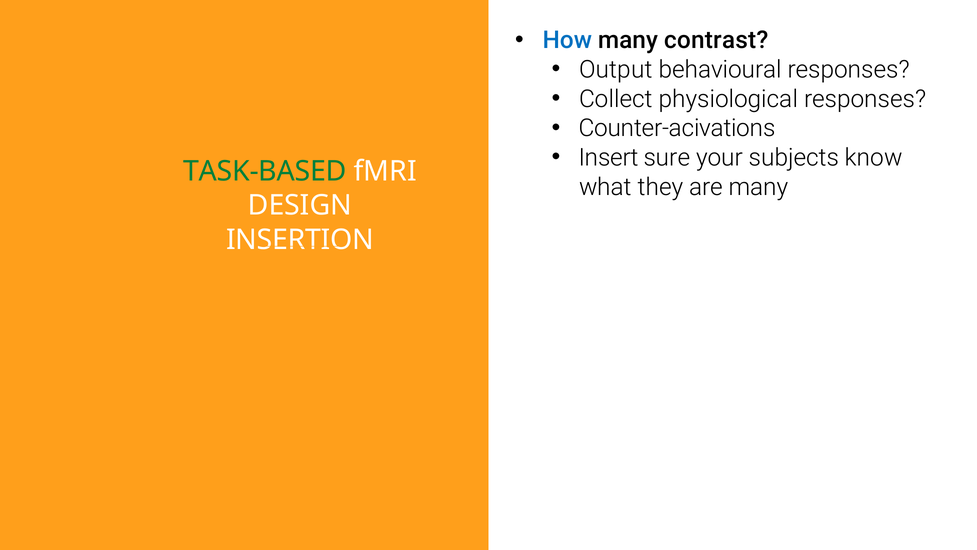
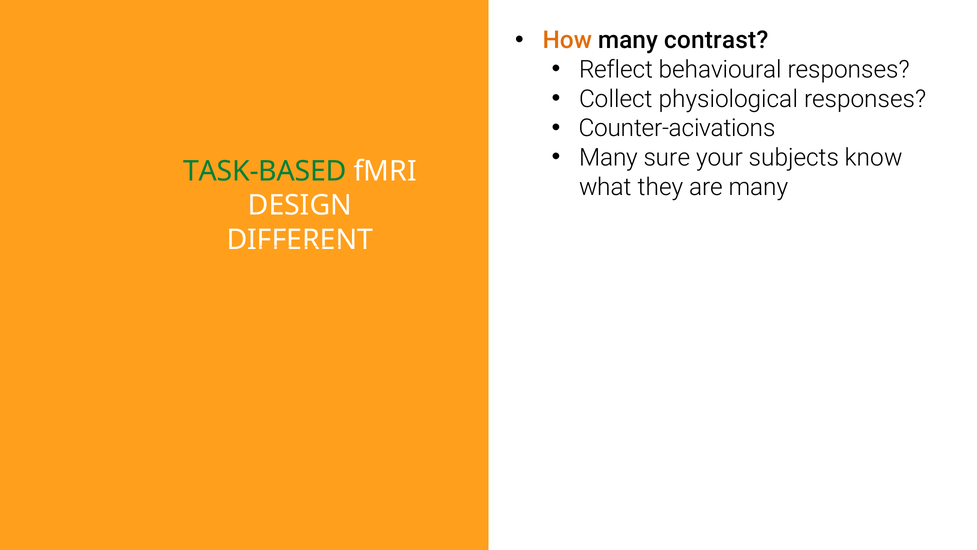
How colour: blue -> orange (567, 40)
Output: Output -> Reflect (616, 70)
Insert: Insert -> Many (609, 158)
INSERTION: INSERTION -> DIFFERENT (300, 240)
